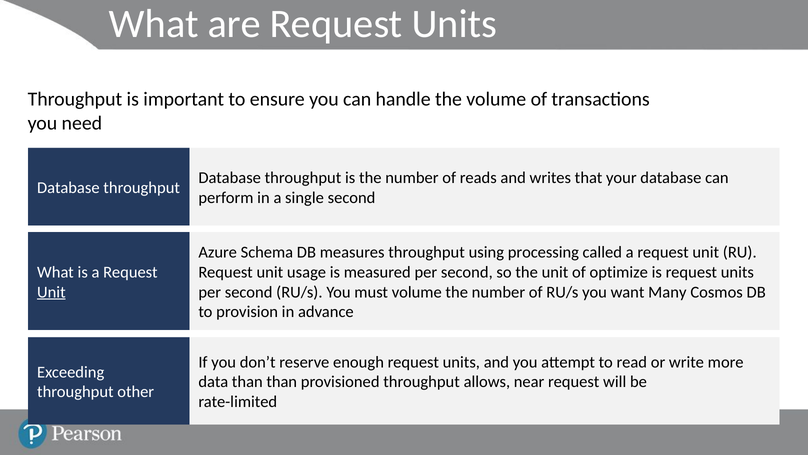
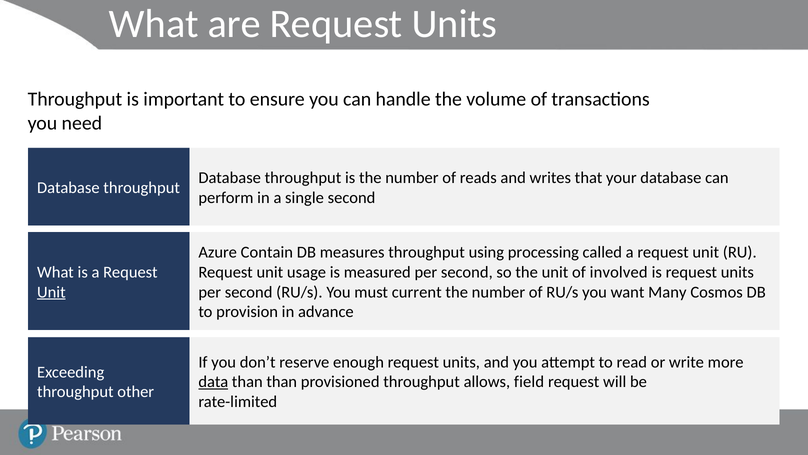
Schema: Schema -> Contain (267, 252)
optimize: optimize -> involved (619, 272)
must volume: volume -> current (417, 292)
data underline: none -> present (213, 382)
near: near -> field (529, 382)
